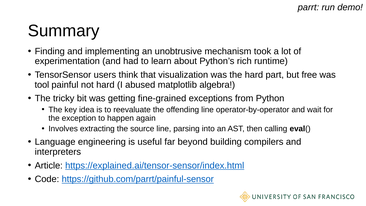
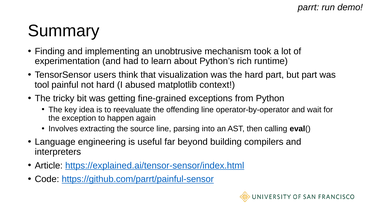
but free: free -> part (309, 75)
algebra: algebra -> context (217, 85)
